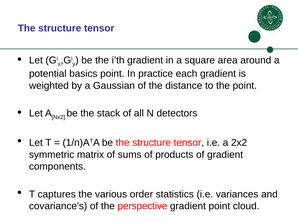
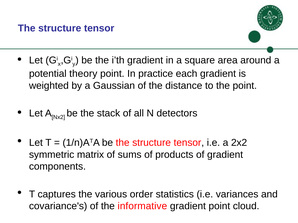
basics: basics -> theory (83, 74)
perspective: perspective -> informative (142, 207)
